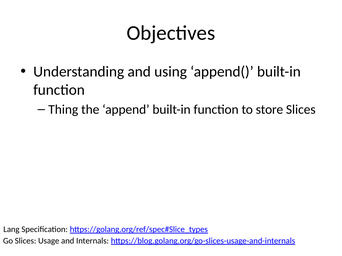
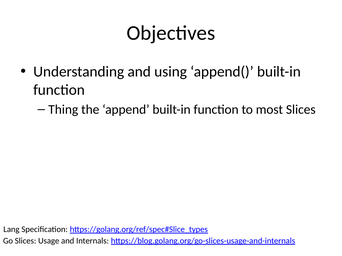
store: store -> most (269, 110)
